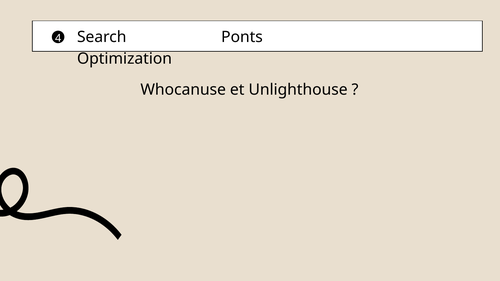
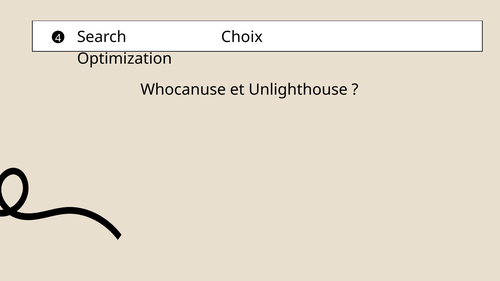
Ponts: Ponts -> Choix (242, 37)
